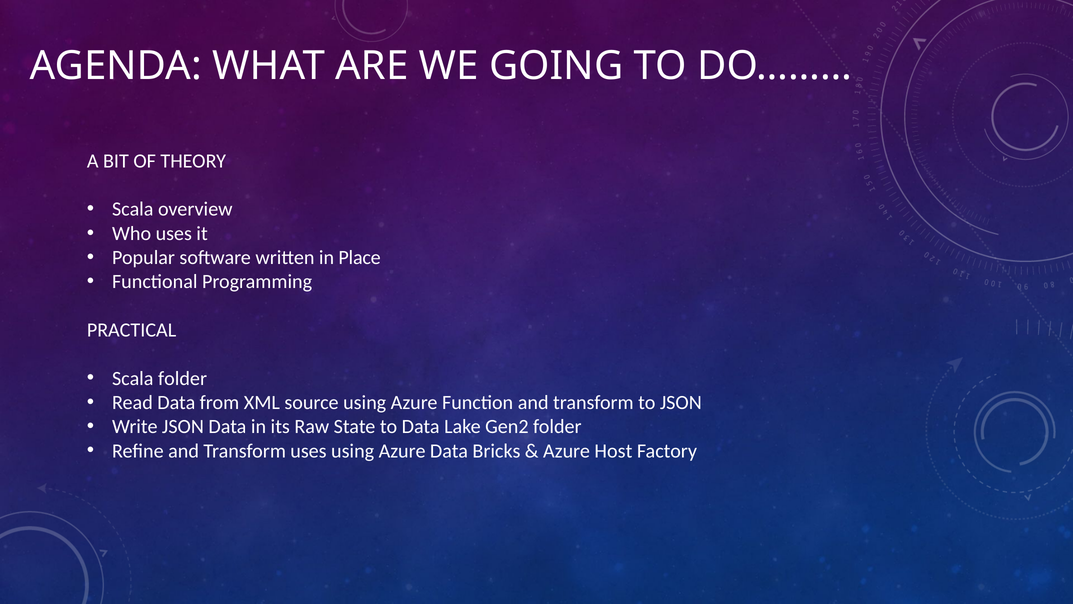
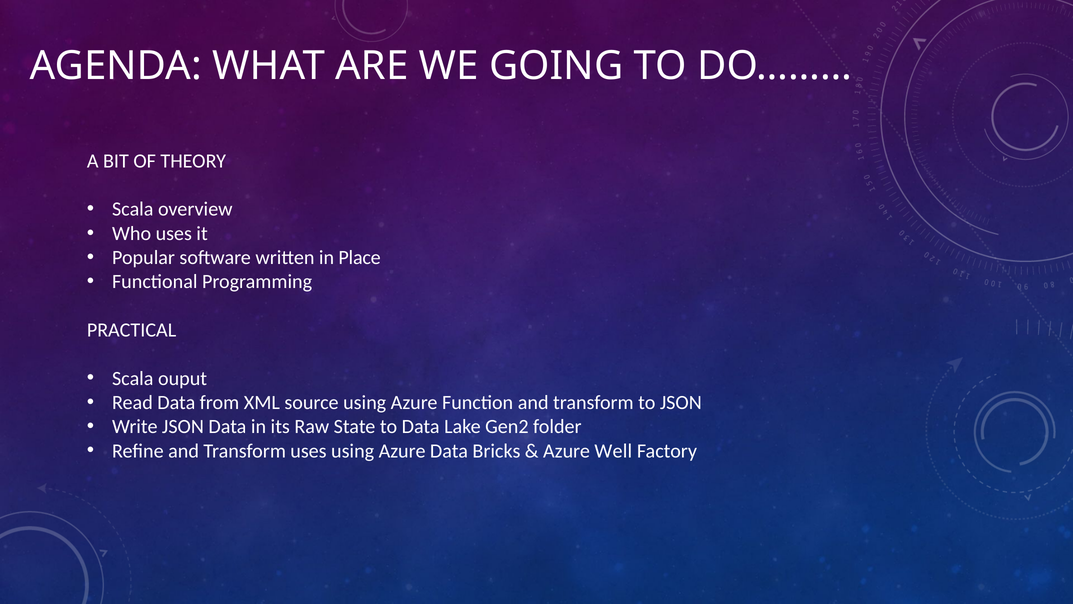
Scala folder: folder -> ouput (183, 378)
Host: Host -> Well (613, 451)
